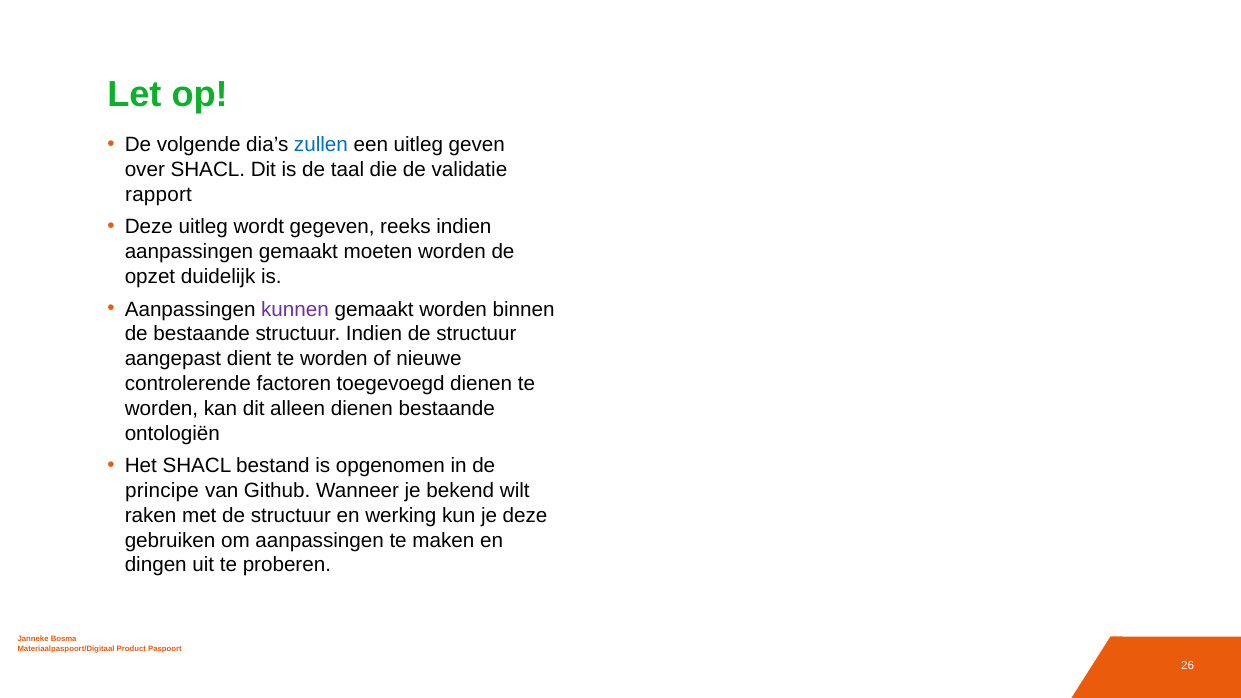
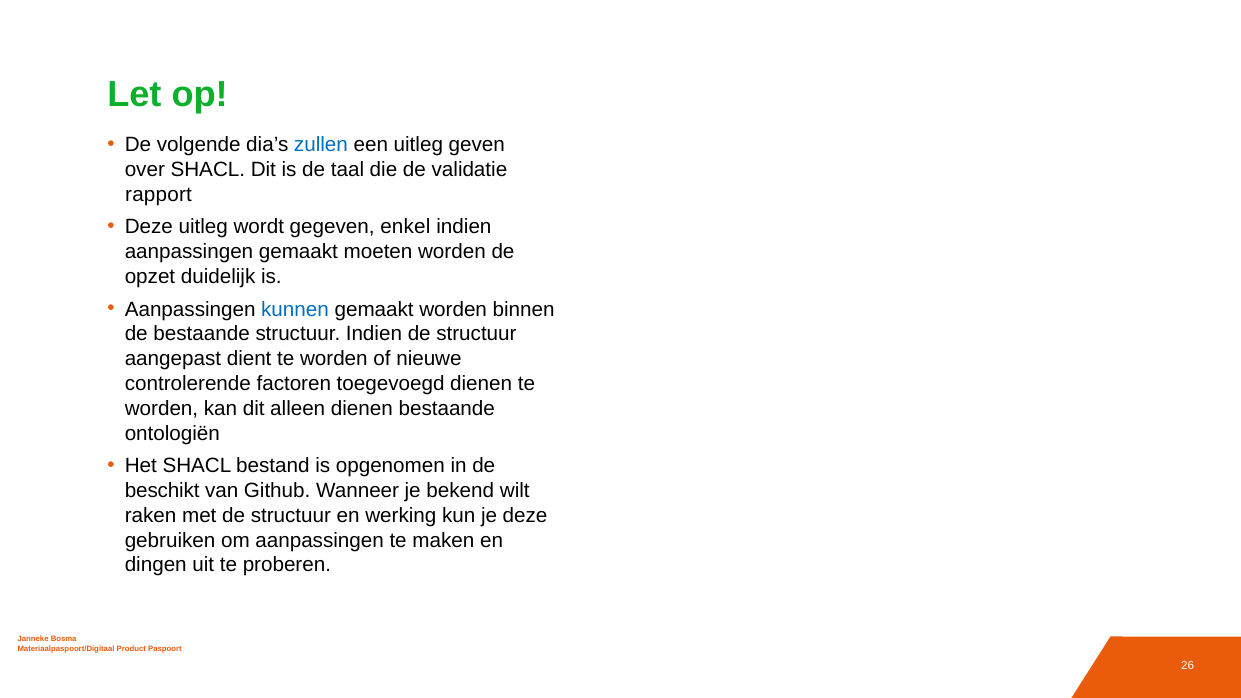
reeks: reeks -> enkel (405, 227)
kunnen colour: purple -> blue (295, 309)
principe: principe -> beschikt (162, 491)
